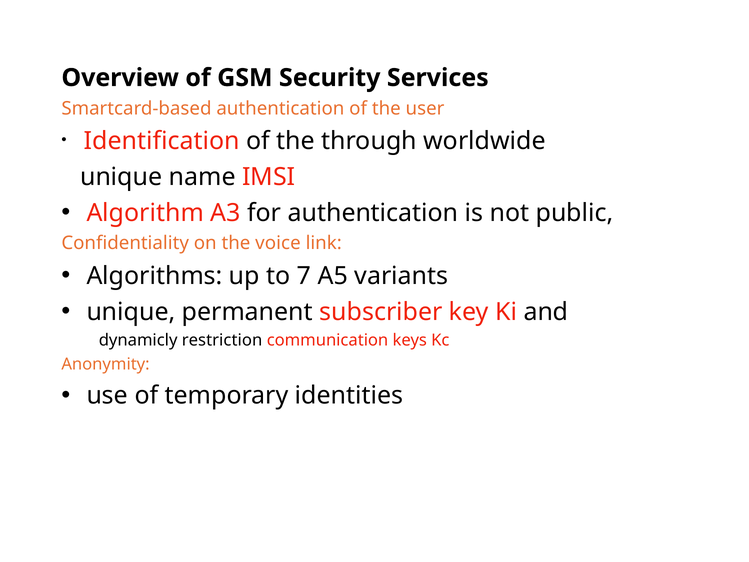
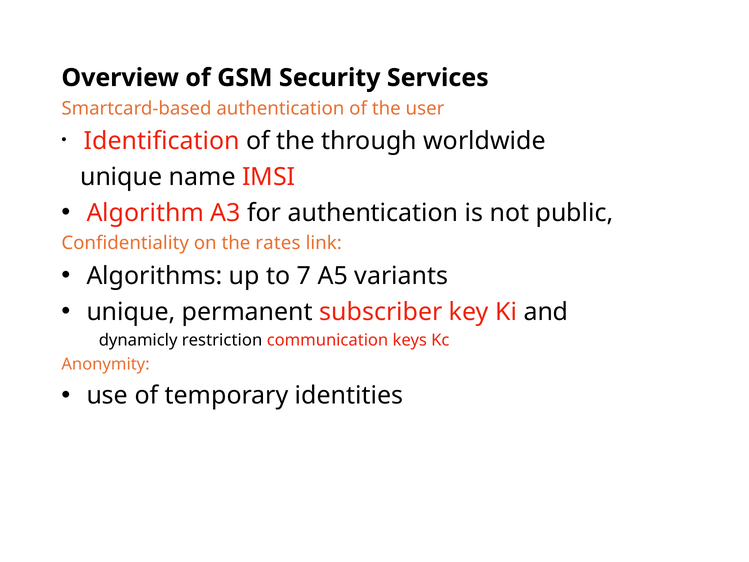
voice: voice -> rates (278, 243)
